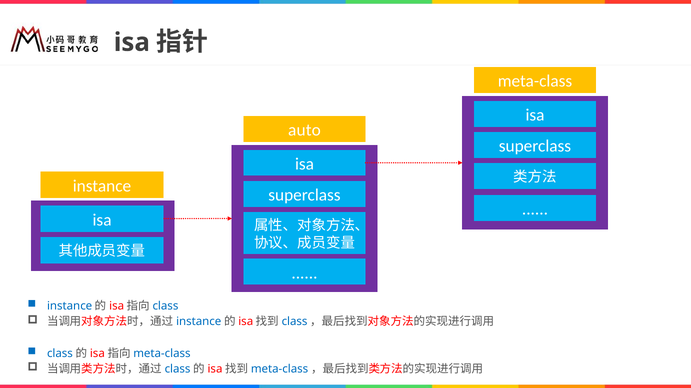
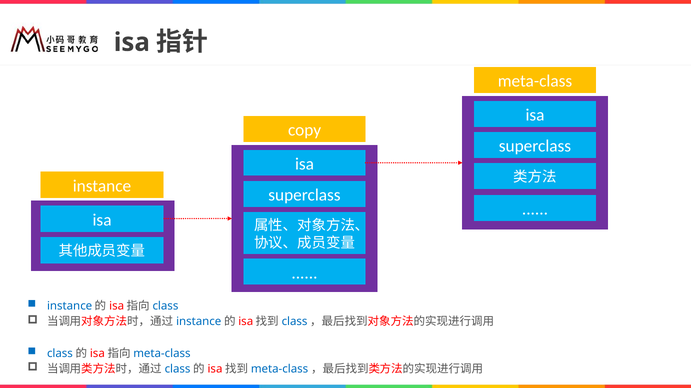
auto: auto -> copy (305, 130)
